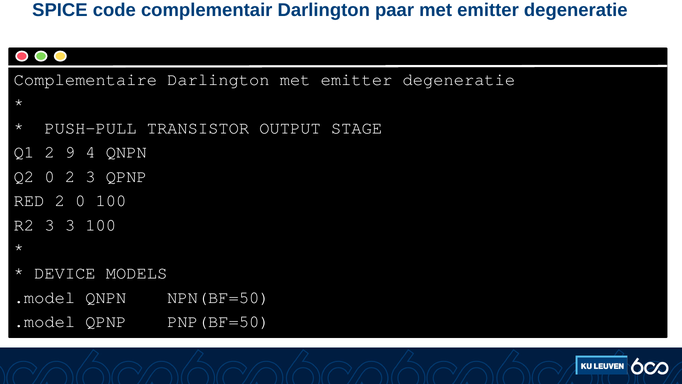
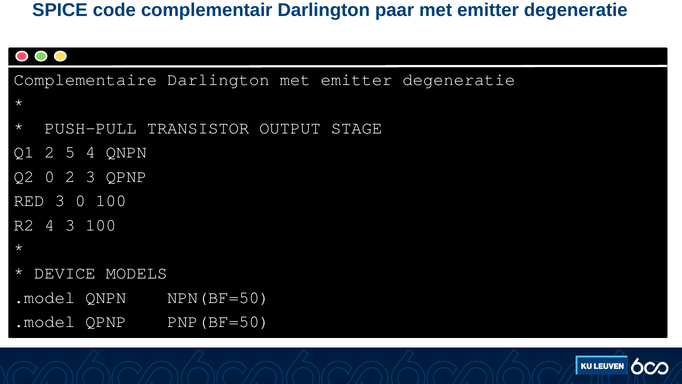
9: 9 -> 5 (70, 152)
RED 2: 2 -> 3 (60, 200)
R2 3: 3 -> 4 (50, 225)
